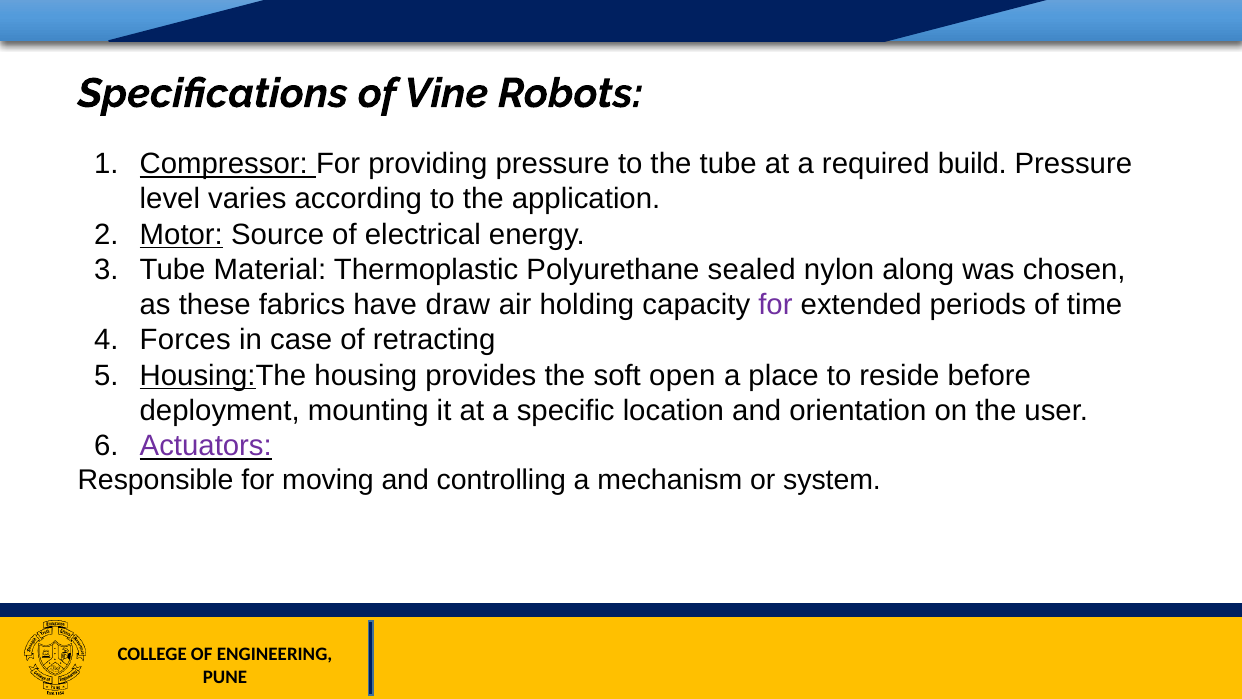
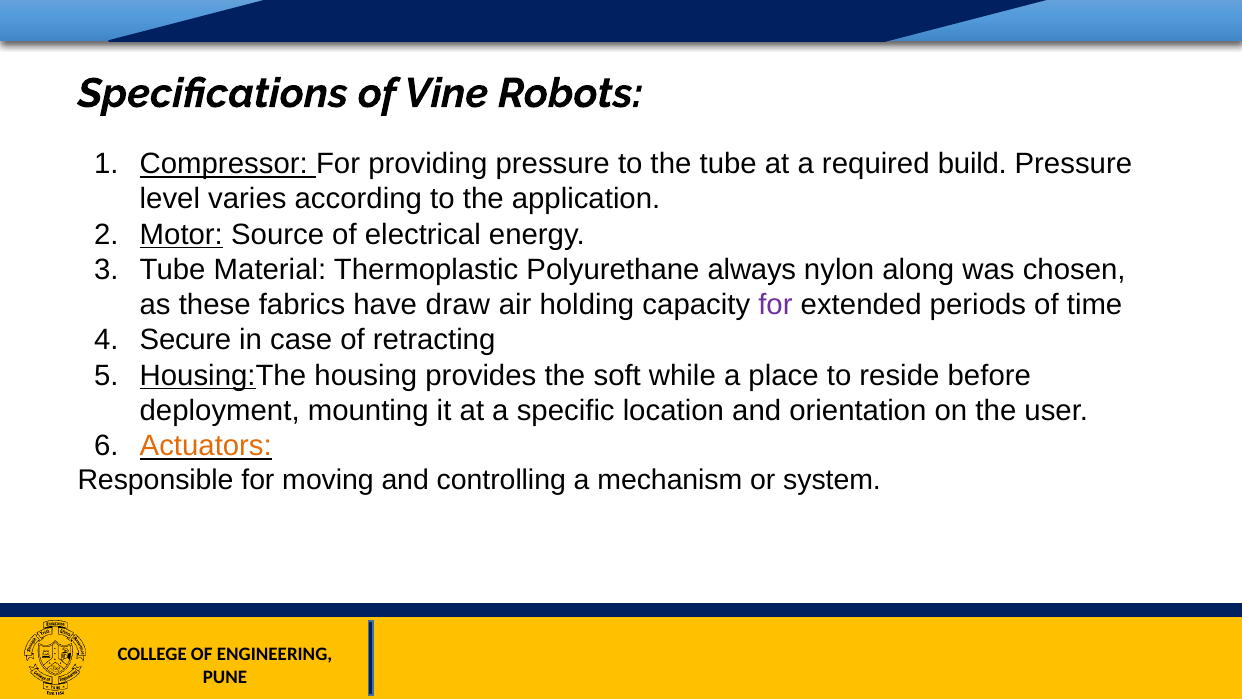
sealed: sealed -> always (752, 270)
Forces: Forces -> Secure (185, 340)
open: open -> while (682, 375)
Actuators colour: purple -> orange (206, 446)
